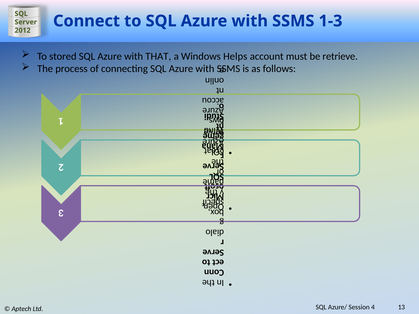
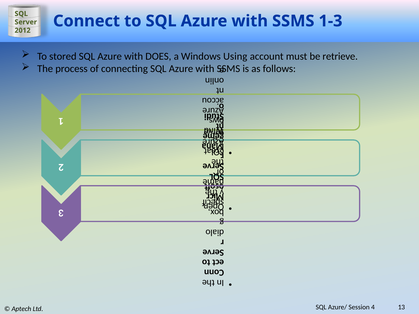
THAT: THAT -> DOES (158, 56)
Helps: Helps -> Using (235, 56)
